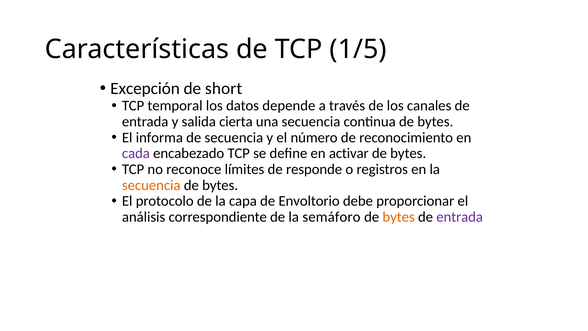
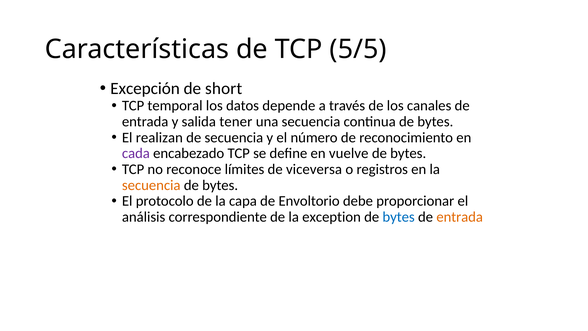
1/5: 1/5 -> 5/5 (358, 49)
cierta: cierta -> tener (236, 122)
informa: informa -> realizan (159, 137)
activar: activar -> vuelve (349, 153)
responde: responde -> viceversa (314, 169)
semáforo: semáforo -> exception (332, 217)
bytes colour: orange -> blue (399, 217)
entrada colour: purple -> orange (460, 217)
